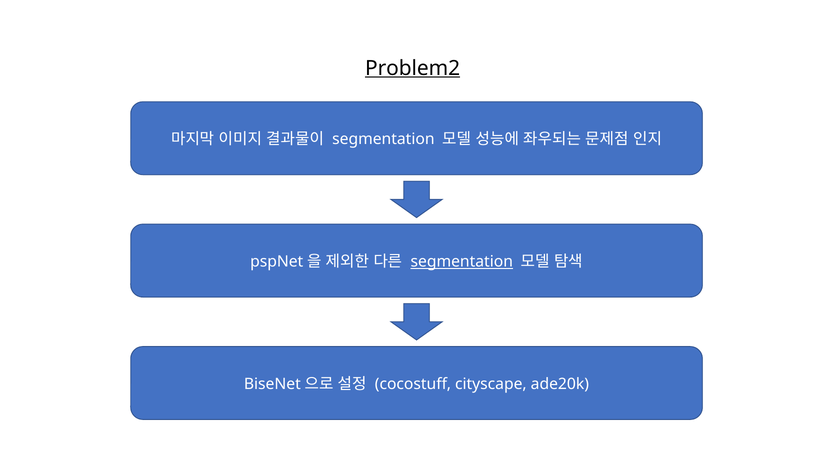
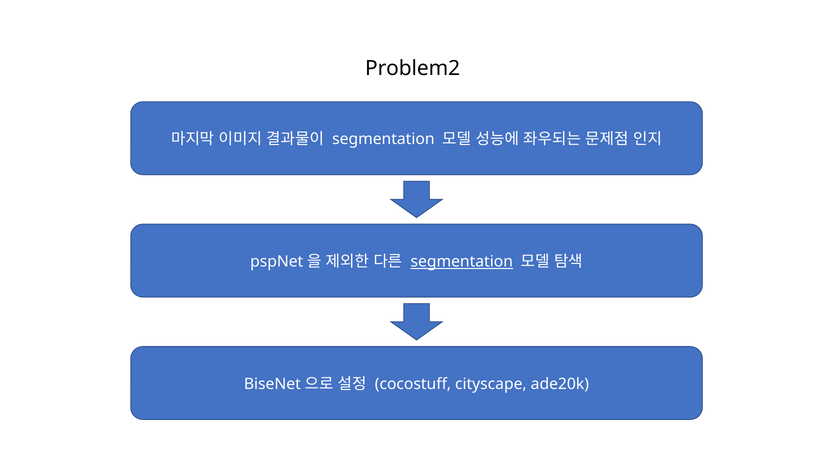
Problem2 underline: present -> none (413, 68)
